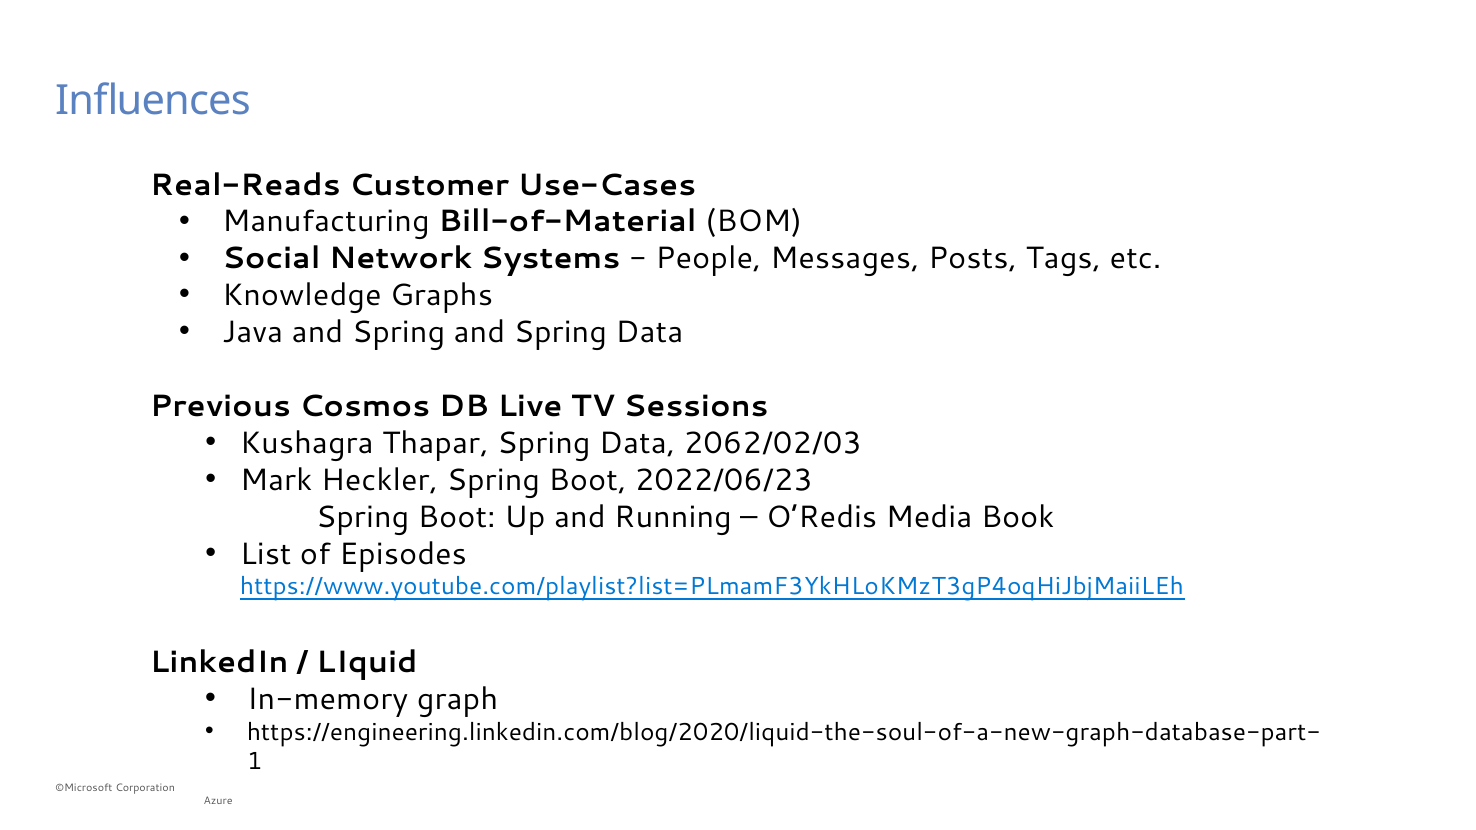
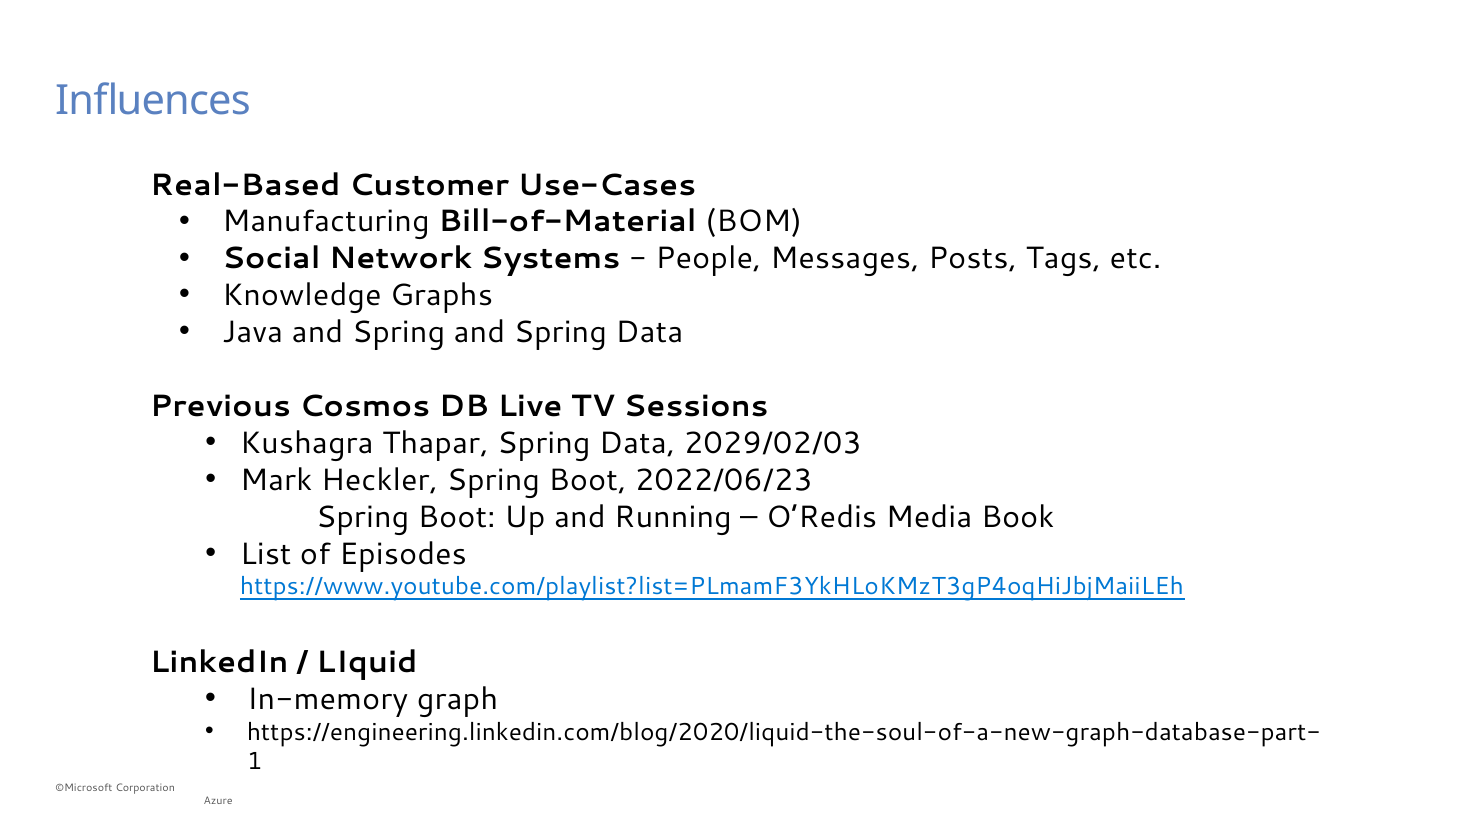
Real-Reads: Real-Reads -> Real-Based (245, 185)
2062/02/03: 2062/02/03 -> 2029/02/03 (773, 443)
